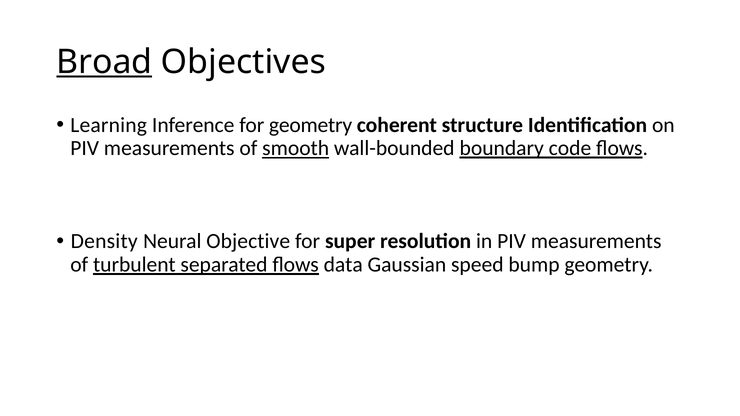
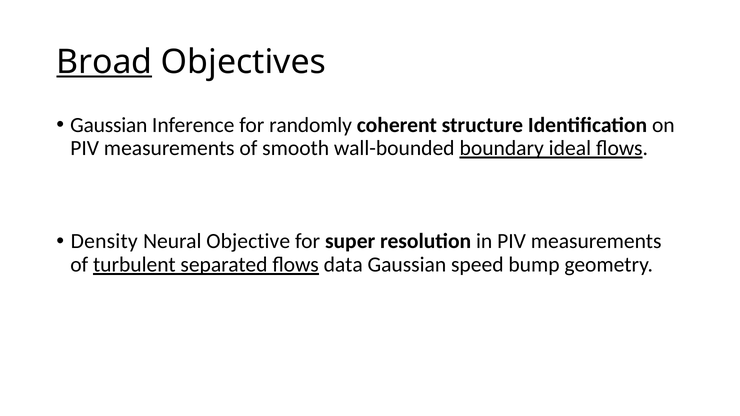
Learning: Learning -> Gaussian (109, 125)
for geometry: geometry -> randomly (311, 125)
smooth underline: present -> none (296, 148)
code: code -> ideal (570, 148)
